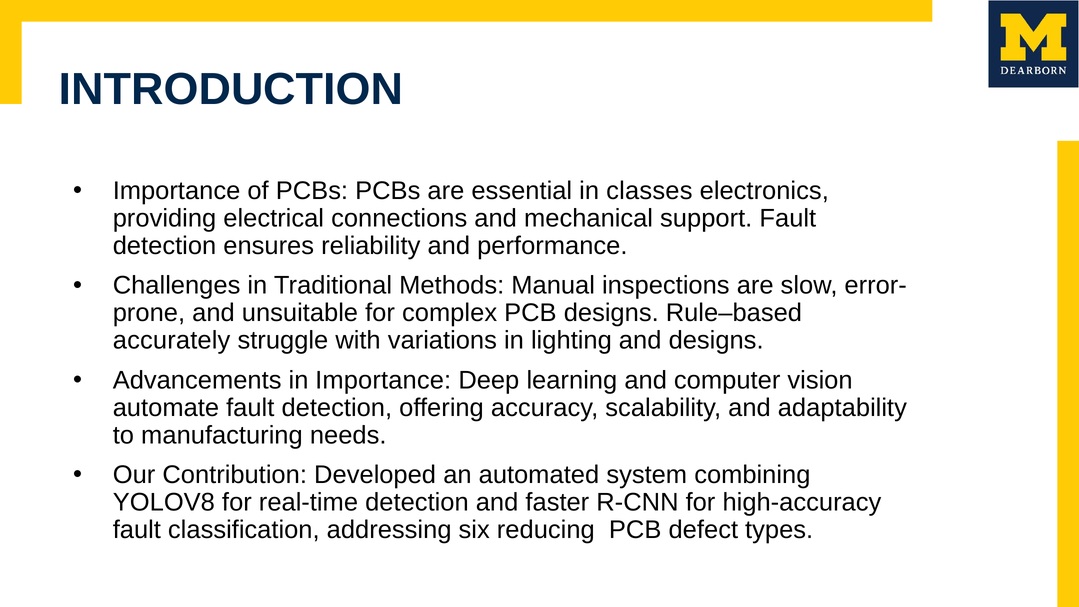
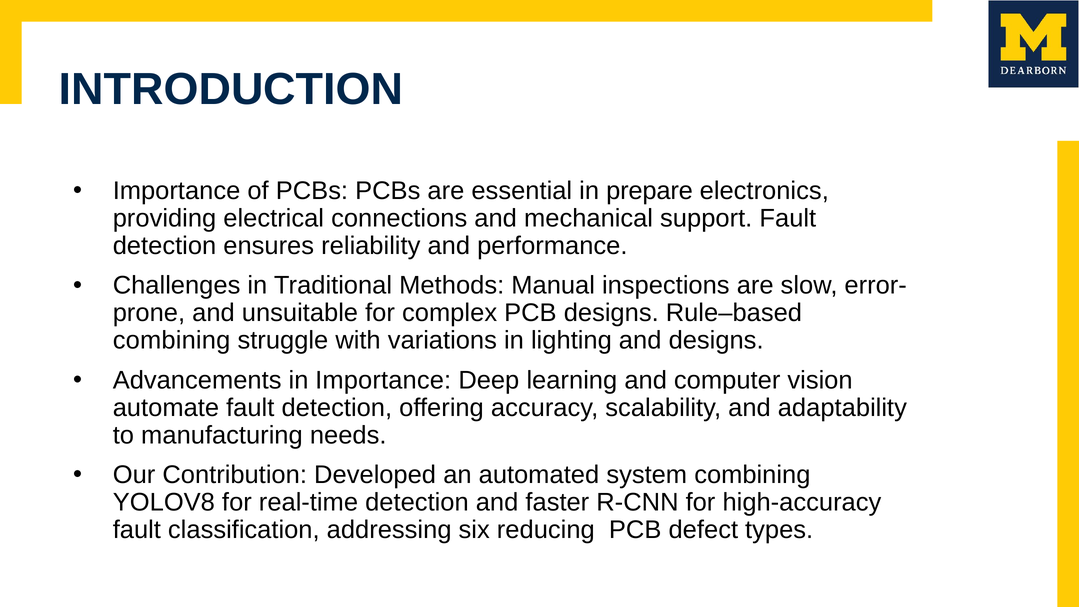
classes: classes -> prepare (650, 191)
accurately: accurately -> combining (172, 341)
